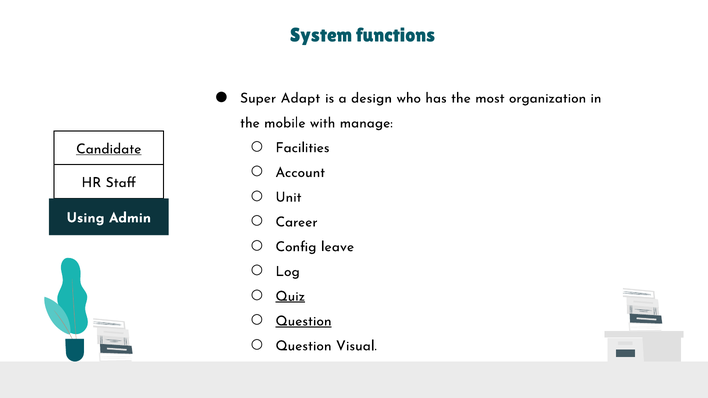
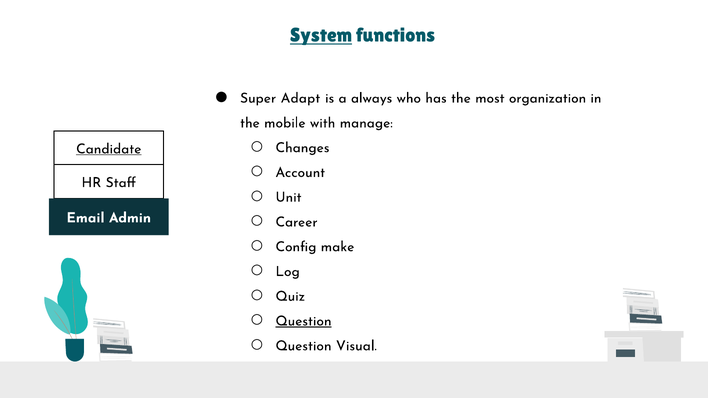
System underline: none -> present (321, 36)
design: design -> always (372, 98)
Facilities: Facilities -> Changes (302, 148)
Using: Using -> Email (85, 218)
leave: leave -> make (338, 247)
Quiz underline: present -> none (290, 296)
